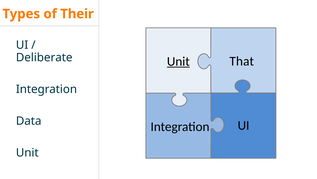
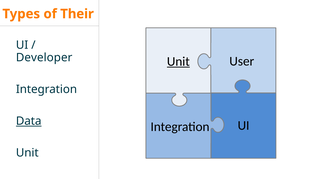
Deliberate: Deliberate -> Developer (44, 57)
That: That -> User (242, 61)
Data underline: none -> present (29, 121)
